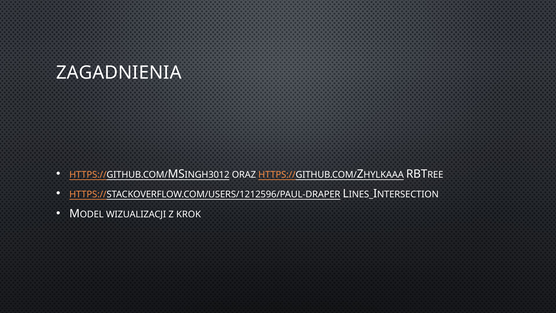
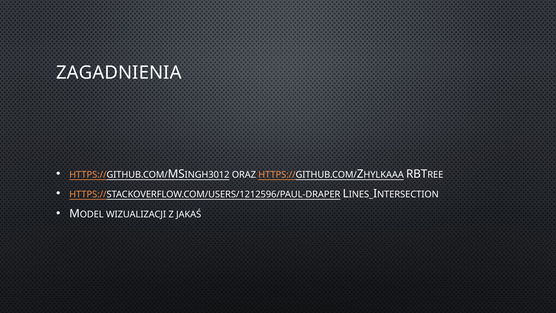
KROK: KROK -> JAKAŚ (189, 214)
